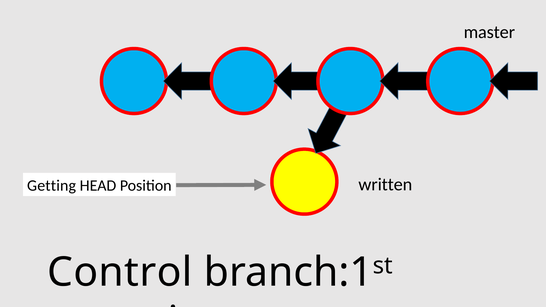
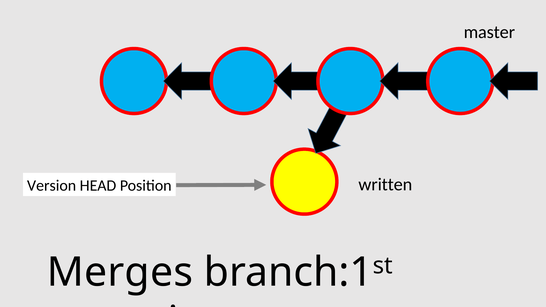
Getting: Getting -> Version (52, 186)
Control: Control -> Merges (120, 272)
